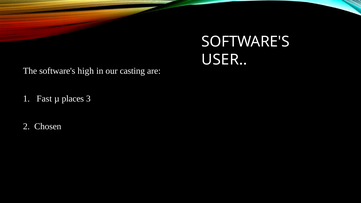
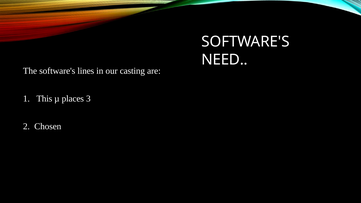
USER: USER -> NEED (224, 60)
high: high -> lines (86, 71)
Fast: Fast -> This (44, 99)
